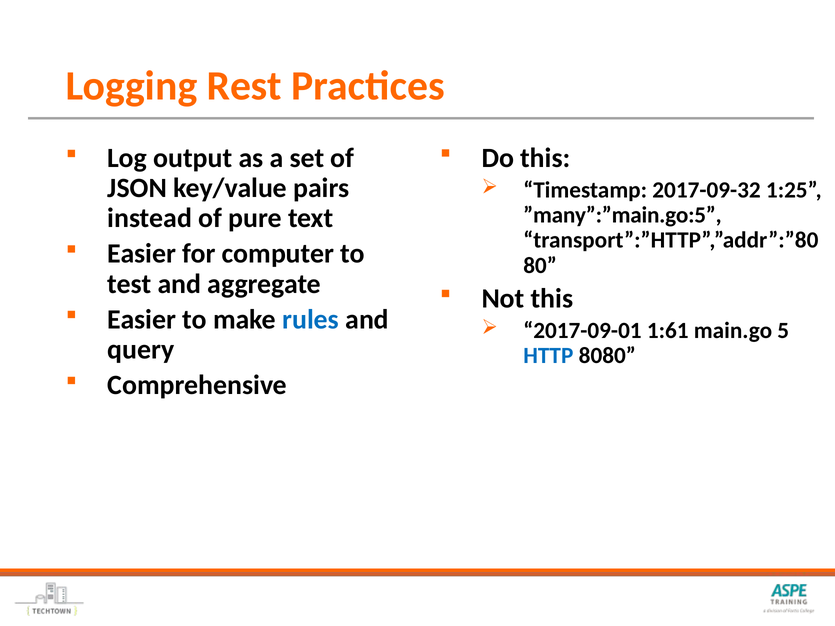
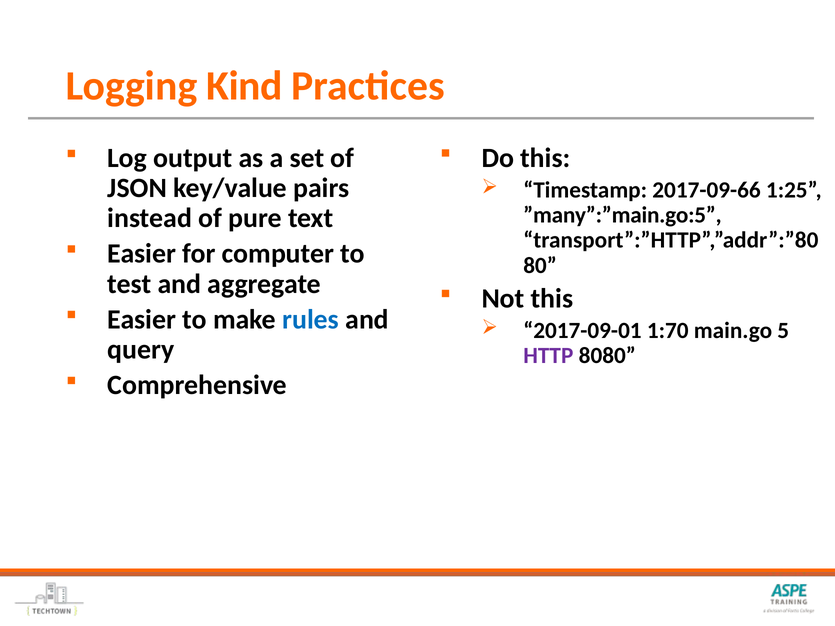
Rest: Rest -> Kind (244, 86)
2017-09-32: 2017-09-32 -> 2017-09-66 (707, 190)
1:61: 1:61 -> 1:70 (668, 331)
HTTP colour: blue -> purple (548, 356)
